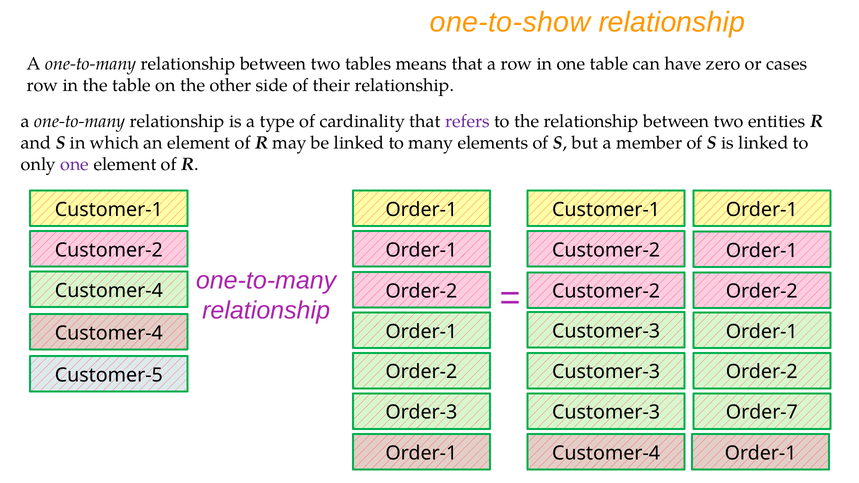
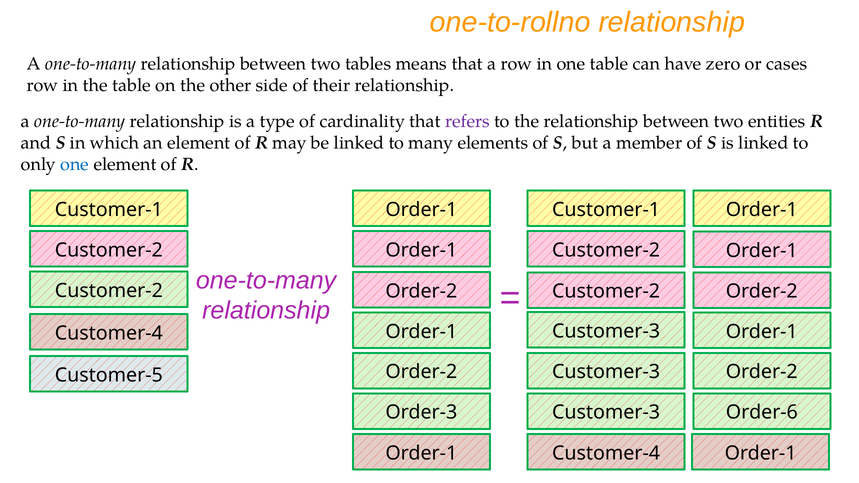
one-to-show: one-to-show -> one-to-rollno (510, 22)
one colour: purple -> blue (75, 164)
Customer-4: Customer-4 -> Customer-2 (109, 291)
Order-7: Order-7 -> Order-6 (762, 413)
